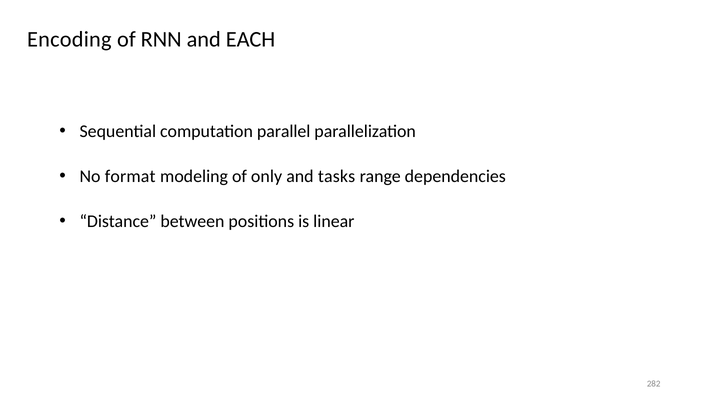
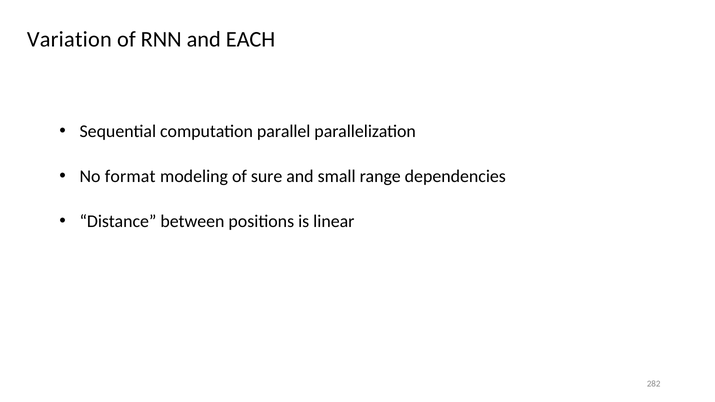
Encoding: Encoding -> Variation (69, 39)
only: only -> sure (267, 176)
tasks: tasks -> small (337, 176)
